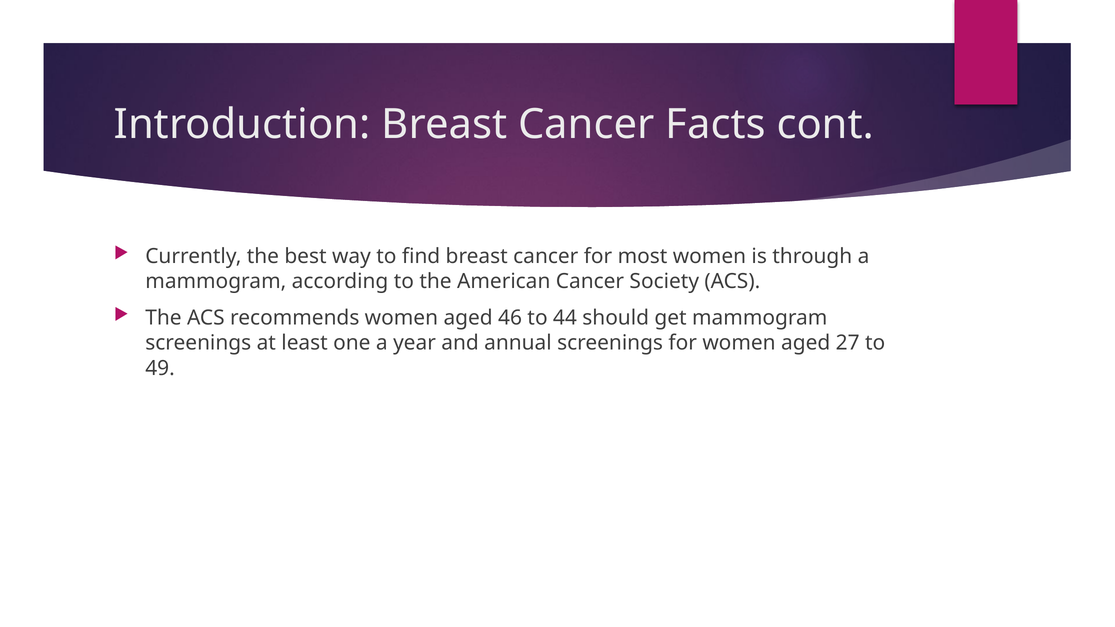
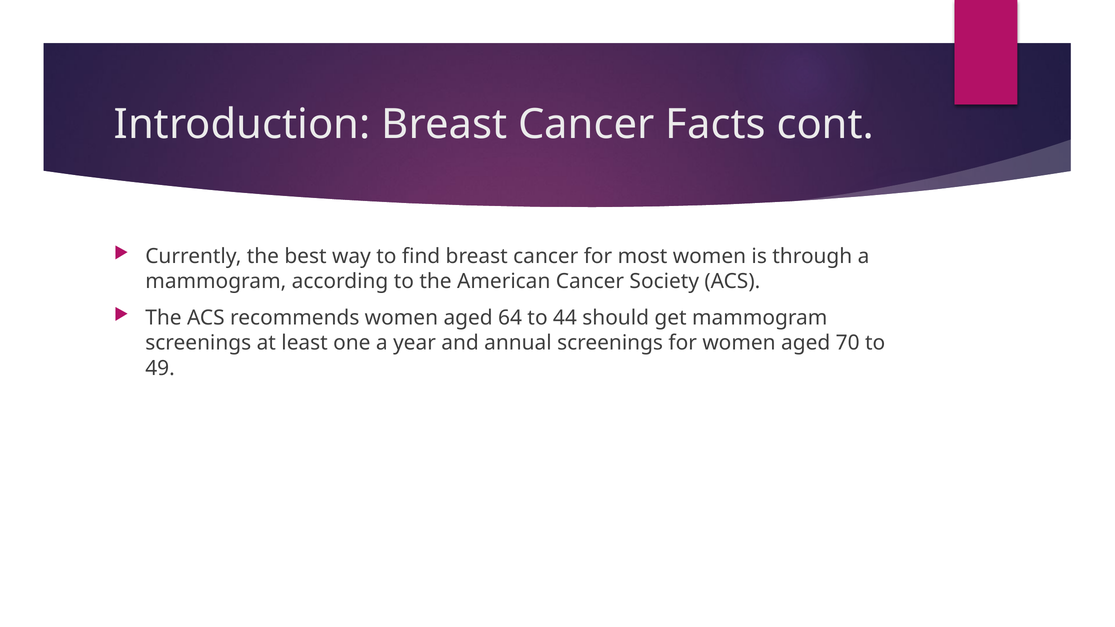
46: 46 -> 64 (510, 318)
27: 27 -> 70 (848, 343)
